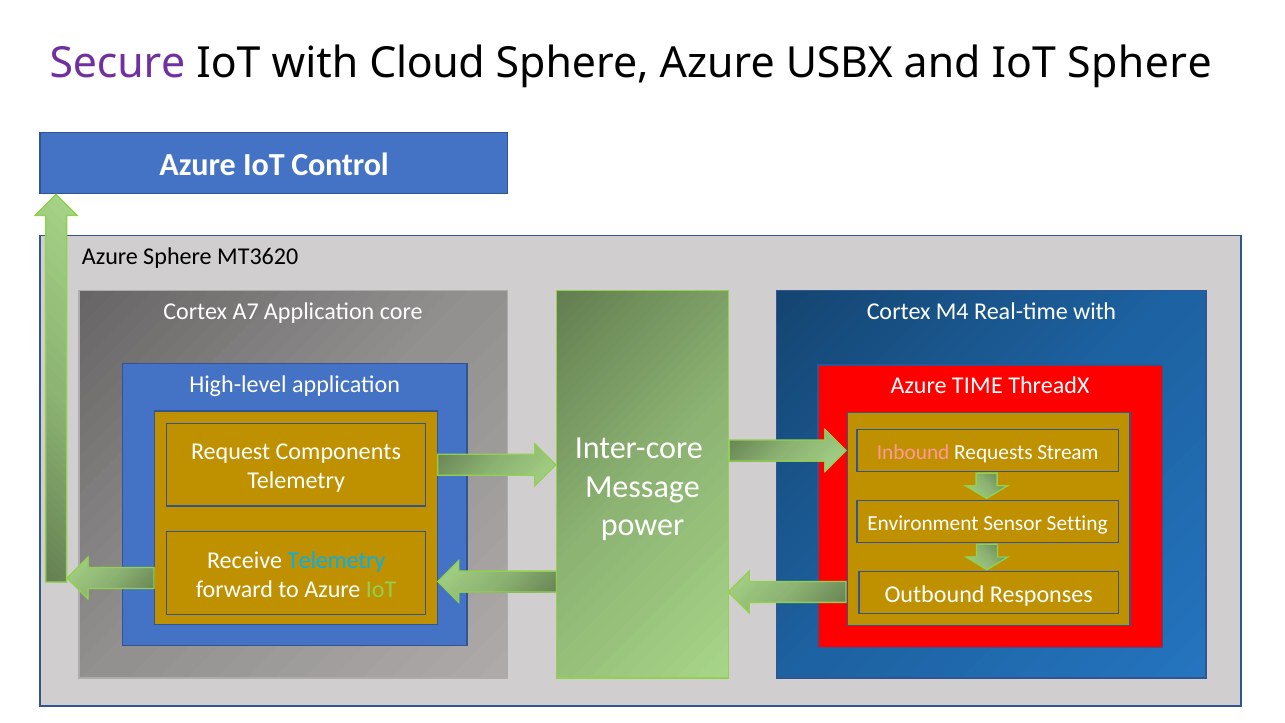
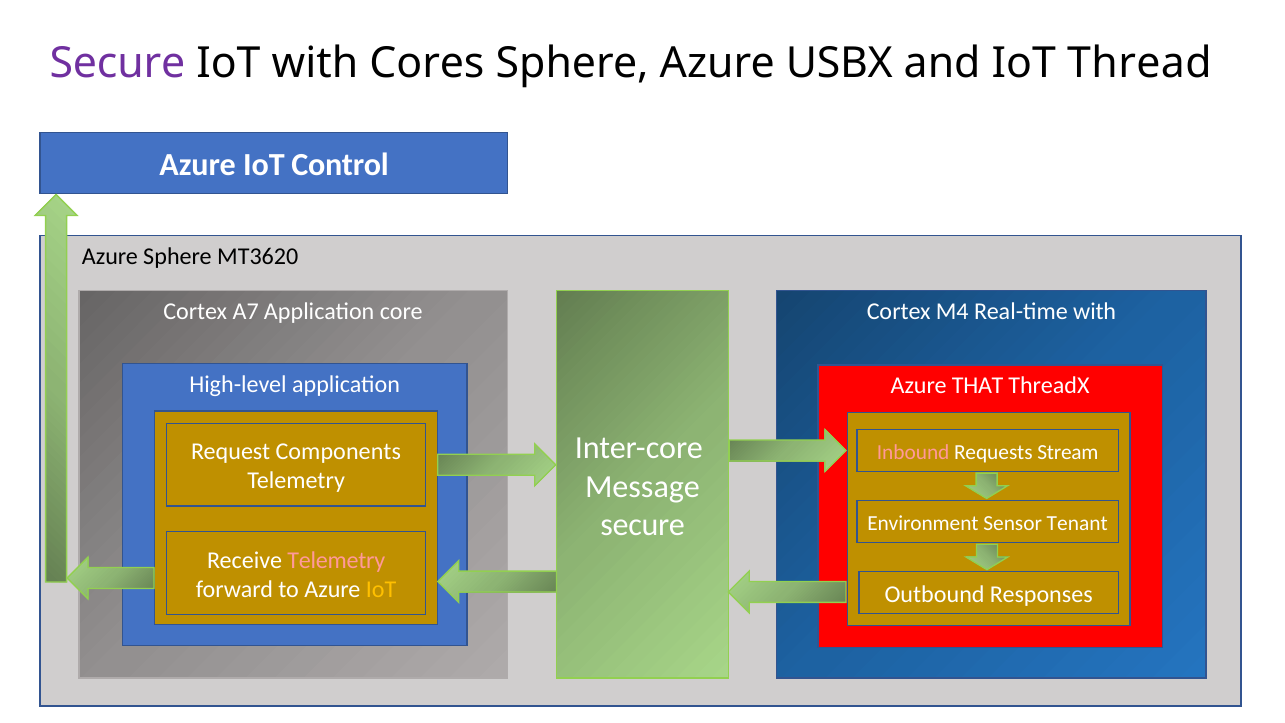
Cloud: Cloud -> Cores (427, 64)
IoT Sphere: Sphere -> Thread (1139, 64)
TIME: TIME -> THAT (978, 386)
power: power -> secure (643, 525)
Setting: Setting -> Tenant (1077, 523)
Telemetry colour: light blue -> pink (336, 560)
IoT colour: light green -> yellow (381, 589)
